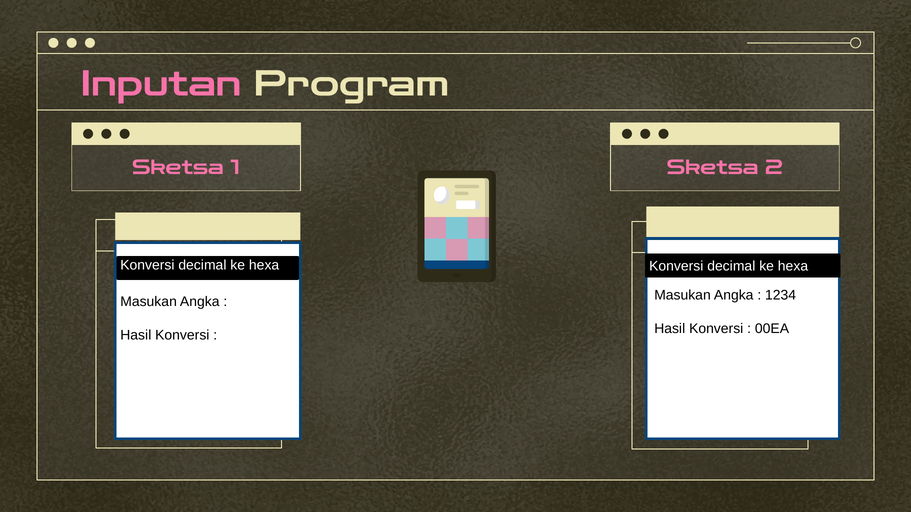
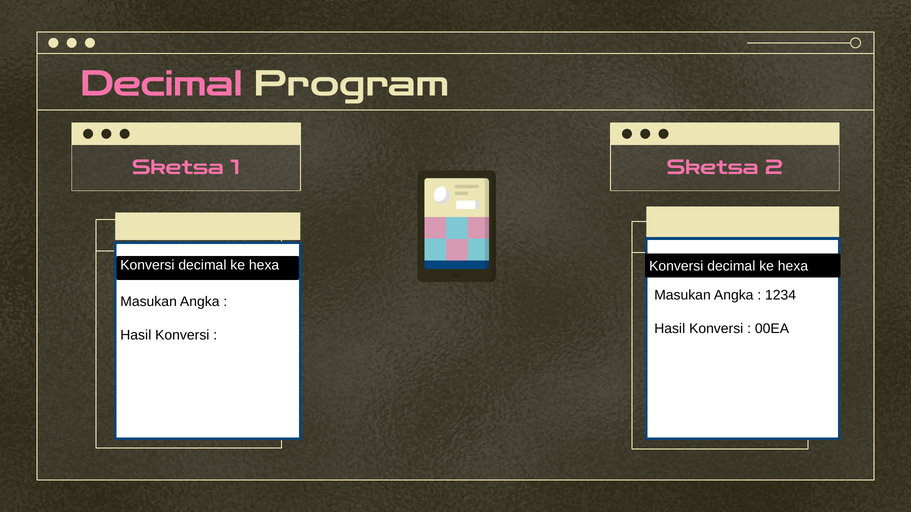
Inputan: Inputan -> Decimal (161, 84)
